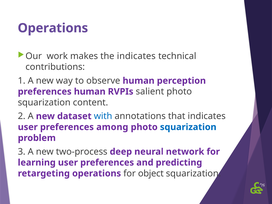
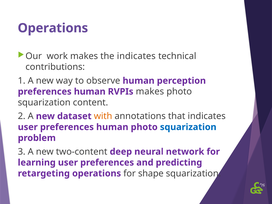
RVPIs salient: salient -> makes (150, 92)
with colour: blue -> orange (103, 116)
user preferences among: among -> human (112, 127)
two-process: two-process -> two-content (82, 152)
object: object -> shape (151, 173)
